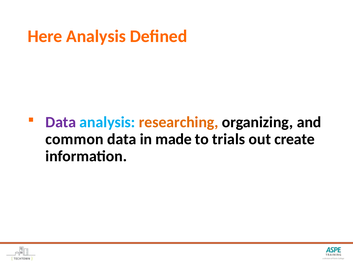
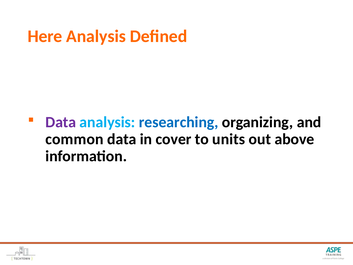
researching colour: orange -> blue (179, 122)
made: made -> cover (174, 139)
trials: trials -> units (229, 139)
create: create -> above (294, 139)
